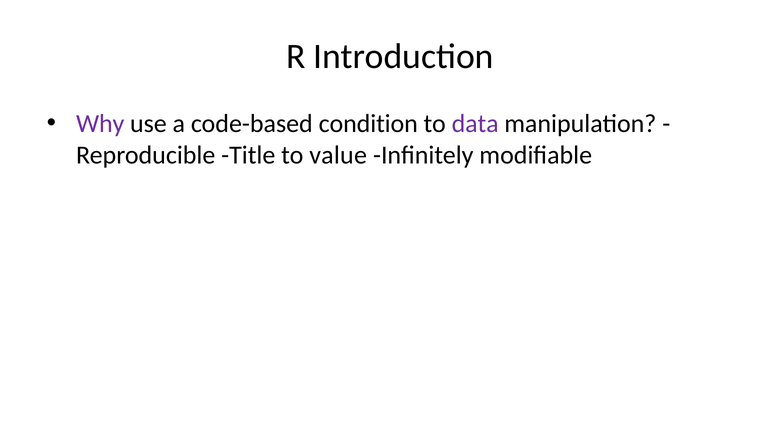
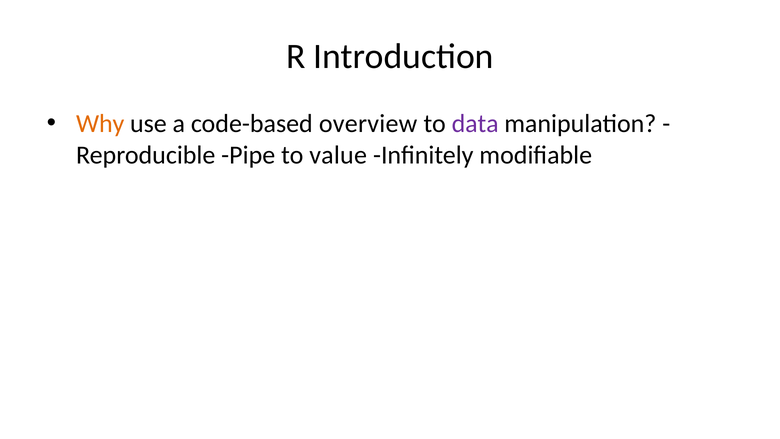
Why colour: purple -> orange (100, 124)
condition: condition -> overview (368, 124)
Title: Title -> Pipe (248, 155)
